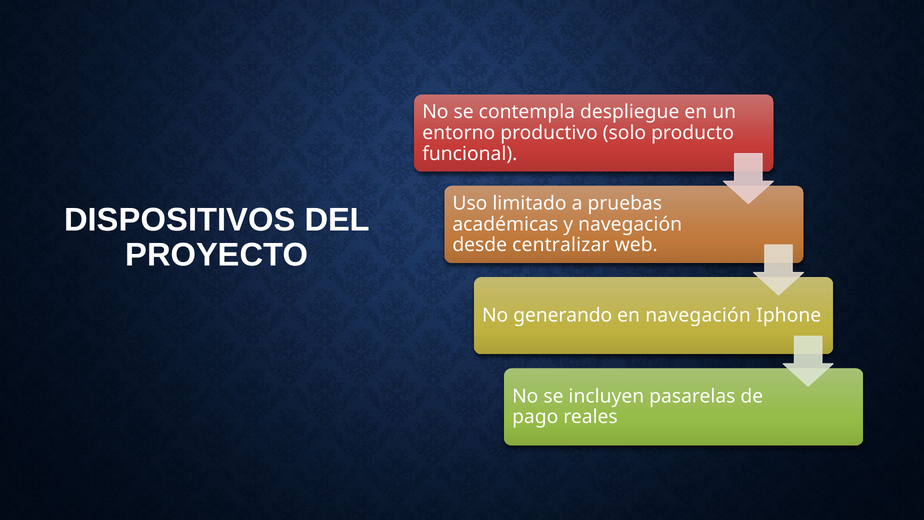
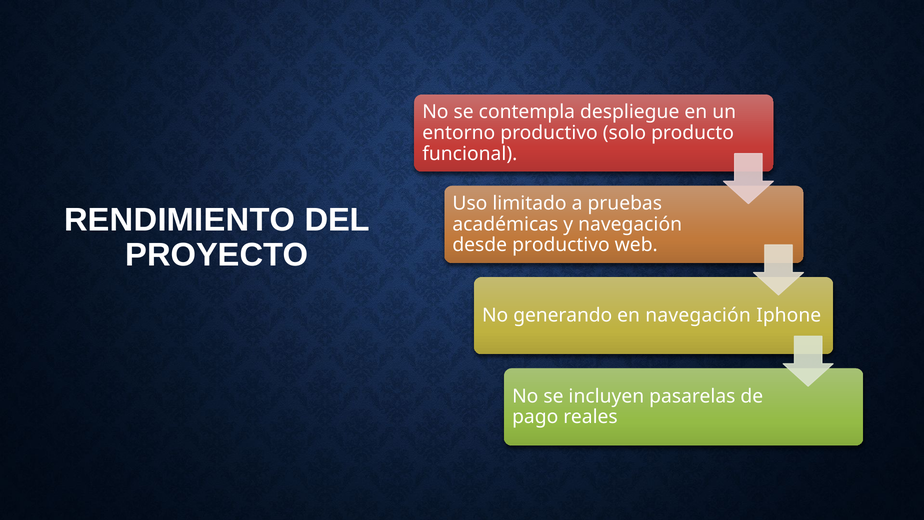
DISPOSITIVOS: DISPOSITIVOS -> RENDIMIENTO (180, 220)
desde centralizar: centralizar -> productivo (561, 245)
